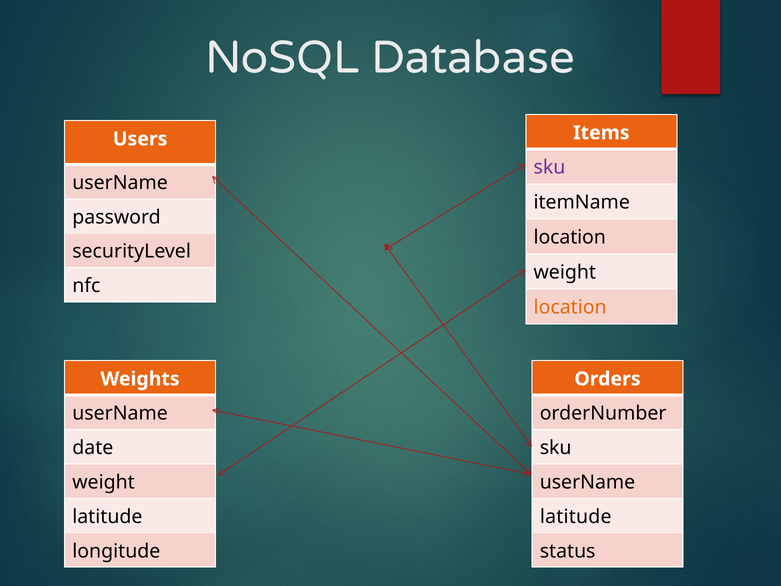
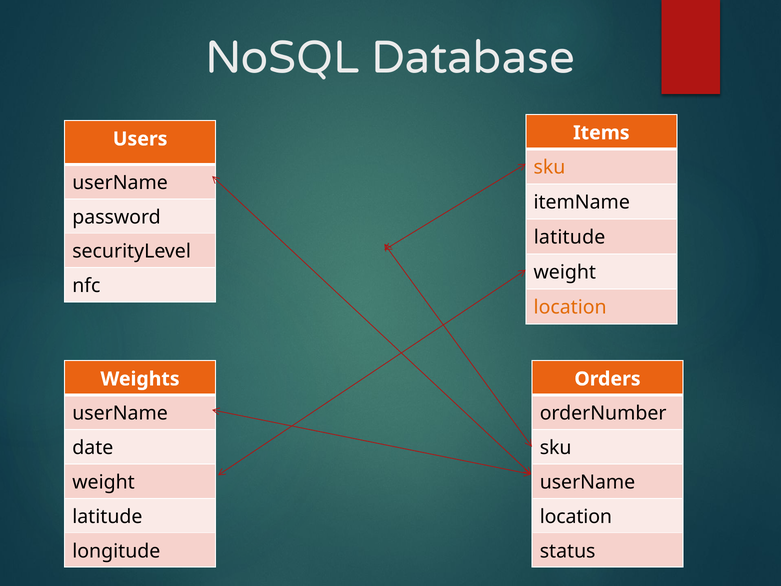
sku colour: purple -> orange (549, 167)
location: location -> latitude (570, 237)
latitude: latitude -> location (576, 516)
